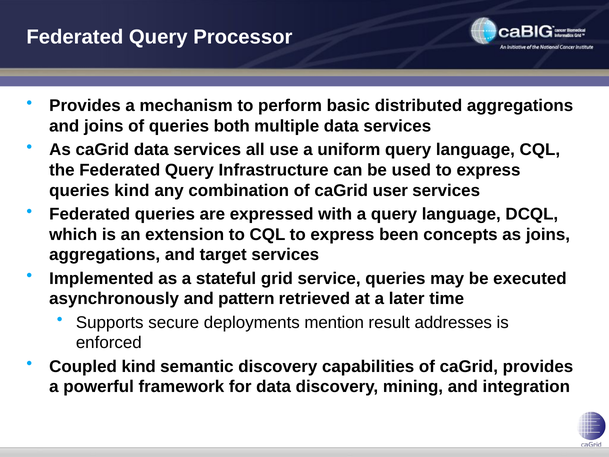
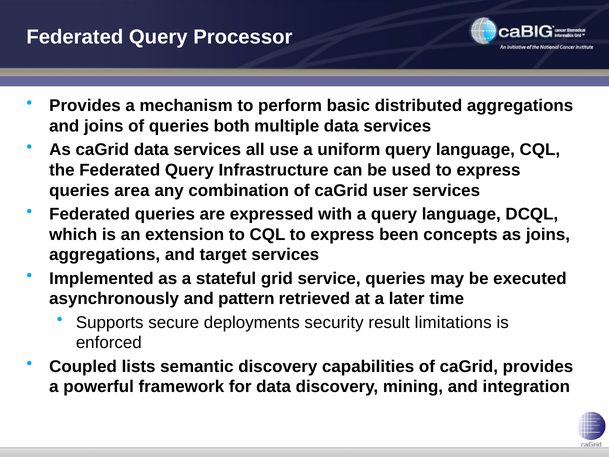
queries kind: kind -> area (132, 190)
mention: mention -> security (334, 322)
addresses: addresses -> limitations (453, 322)
Coupled kind: kind -> lists (139, 366)
